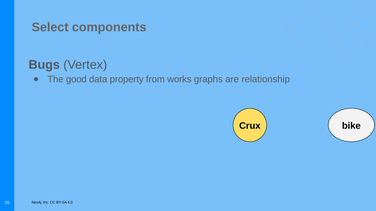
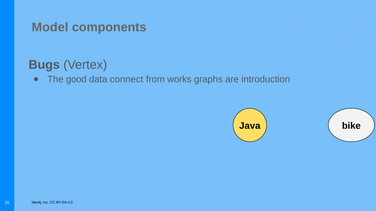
Select: Select -> Model (50, 27)
property: property -> connect (127, 80)
relationship: relationship -> introduction (266, 80)
Crux: Crux -> Java (250, 126)
